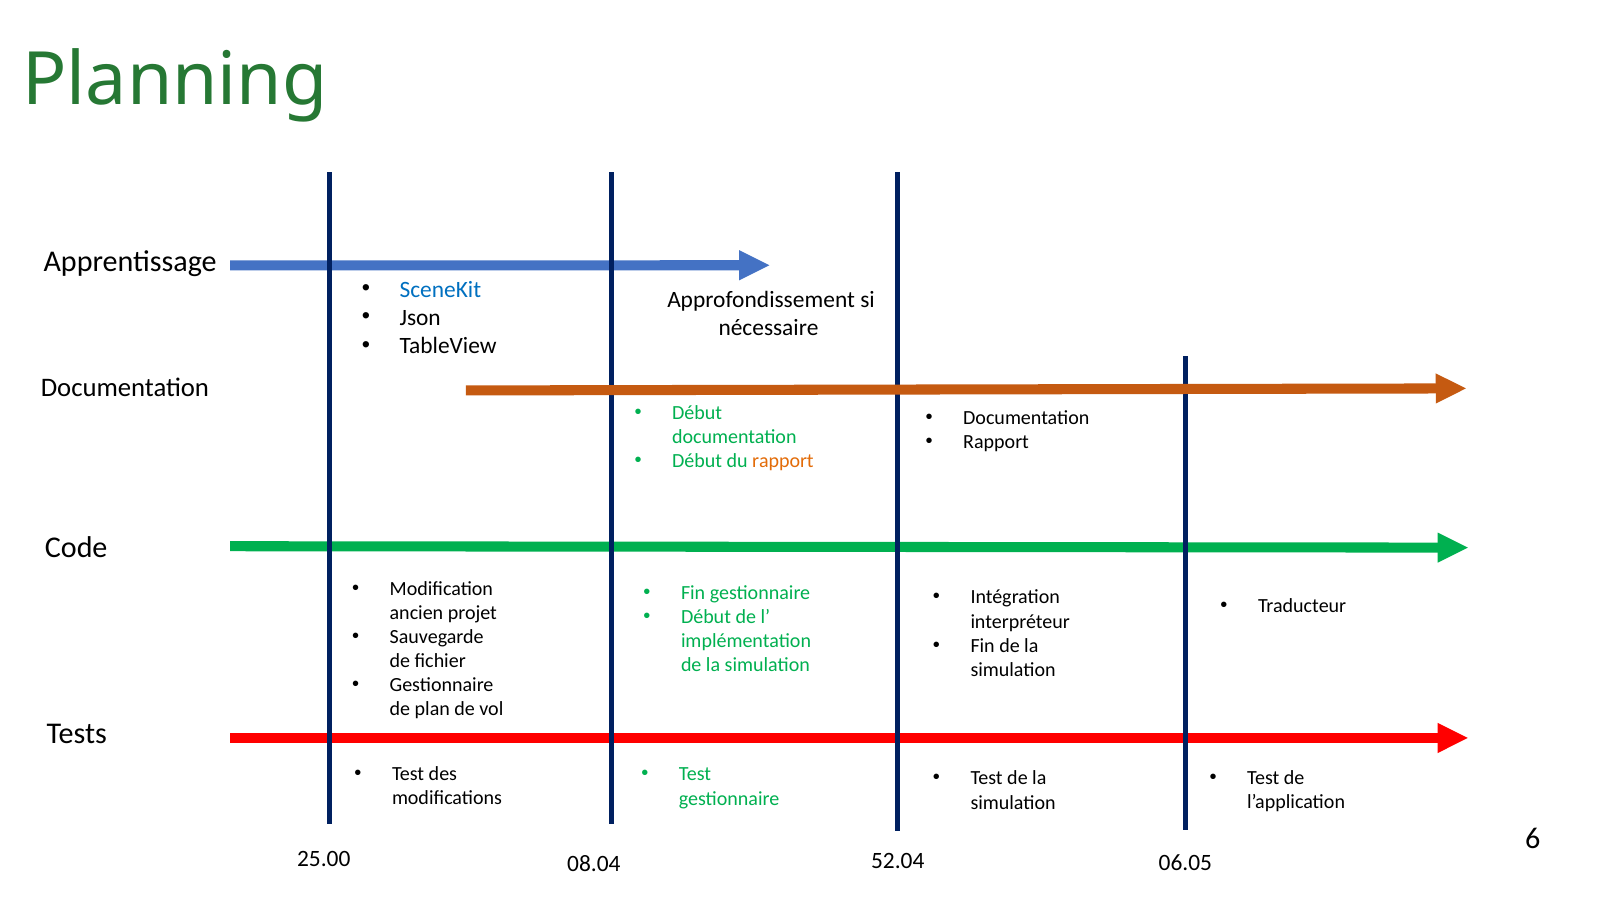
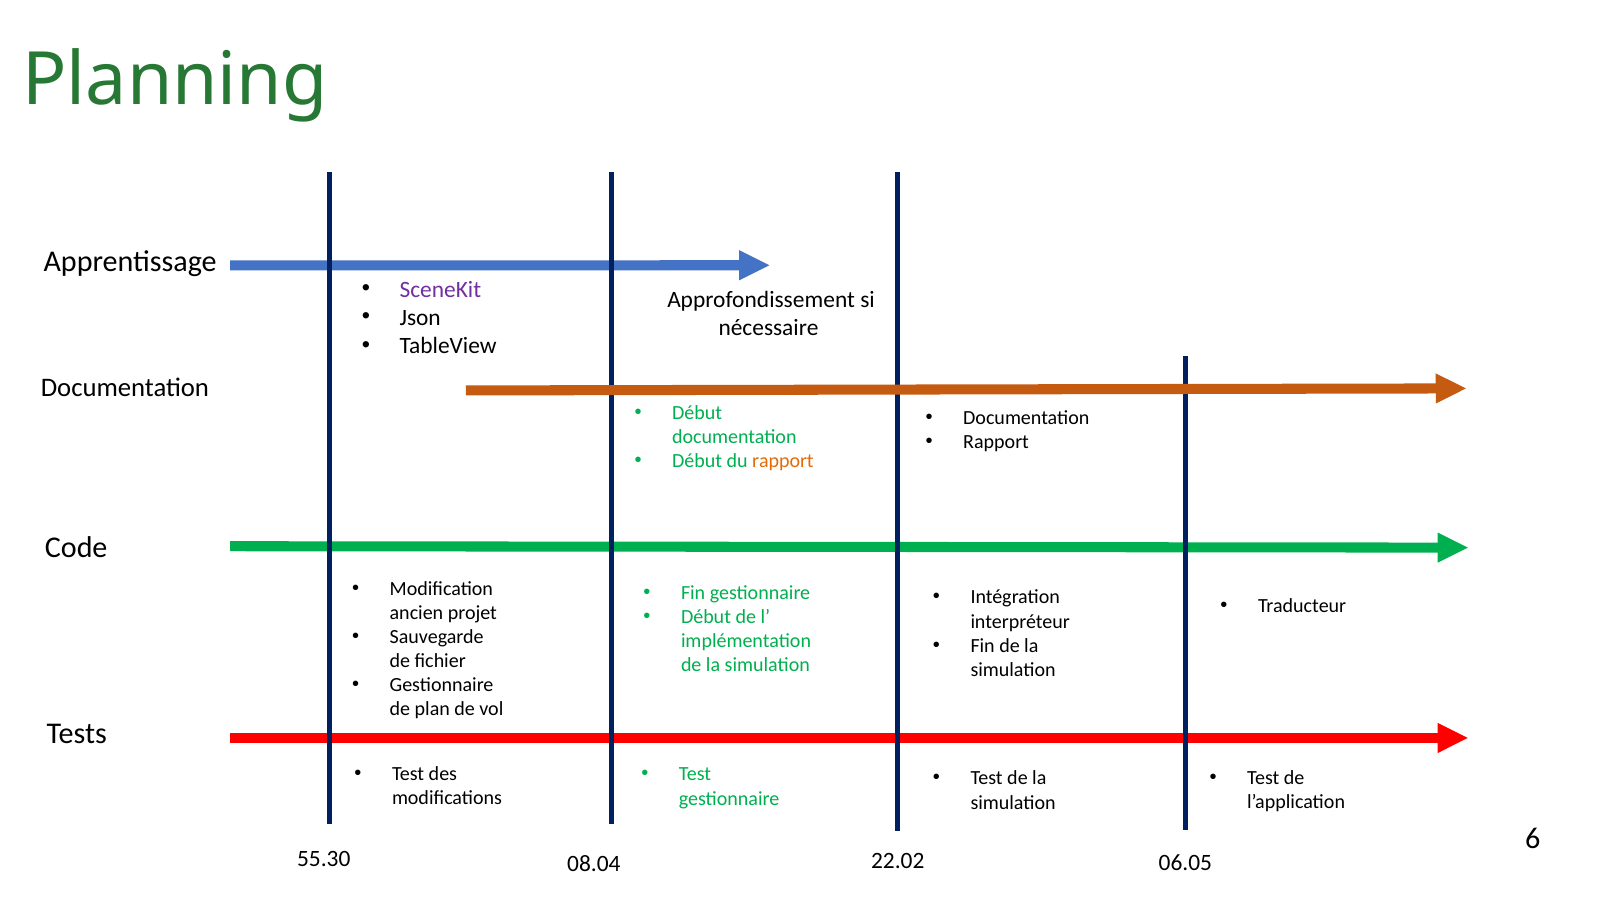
SceneKit colour: blue -> purple (440, 289)
25.00: 25.00 -> 55.30 (324, 859)
52.04: 52.04 -> 22.02 (898, 861)
